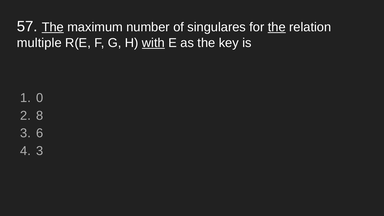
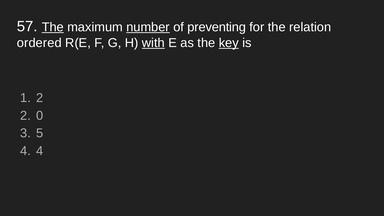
number underline: none -> present (148, 27)
singulares: singulares -> preventing (217, 27)
the underline: present -> none (277, 27)
multiple: multiple -> ordered (39, 43)
key underline: none -> present (229, 43)
0: 0 -> 2 (40, 98)
8: 8 -> 0 (40, 116)
6: 6 -> 5 (40, 133)
3: 3 -> 4 (40, 151)
